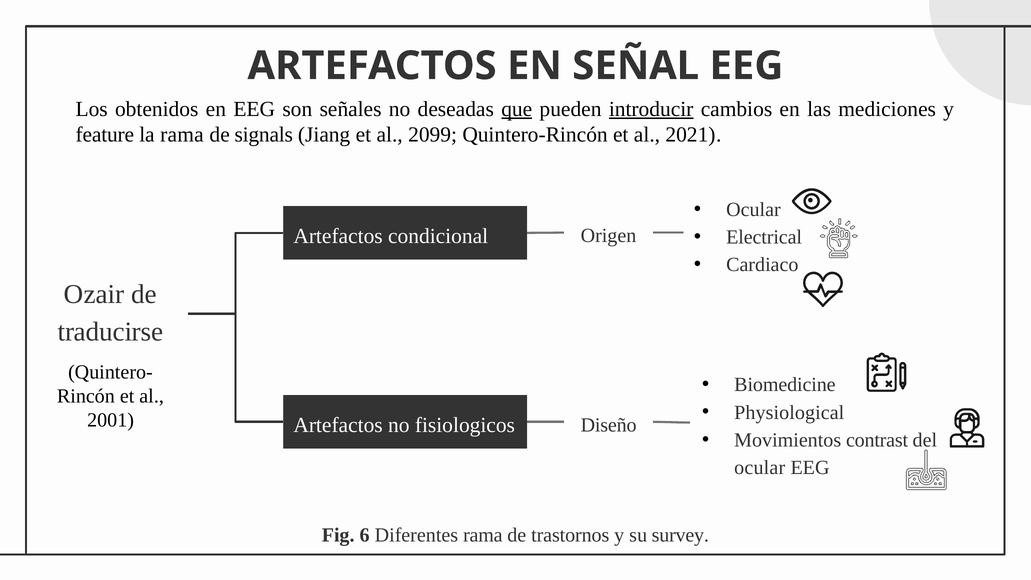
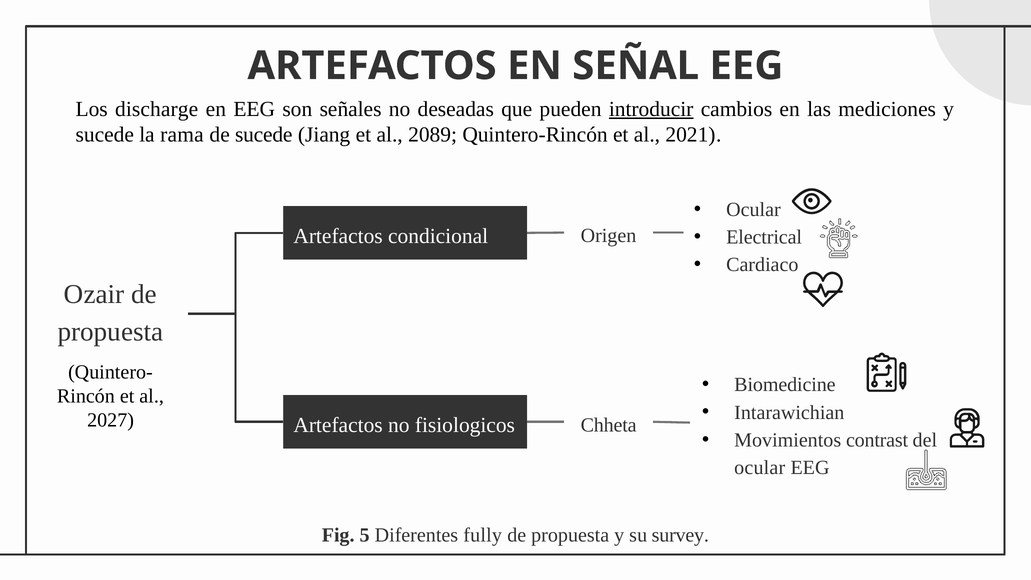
obtenidos: obtenidos -> discharge (157, 109)
que underline: present -> none (517, 109)
feature: feature -> sucede (105, 135)
de signals: signals -> sucede (264, 135)
2099: 2099 -> 2089 (433, 135)
traducirse: traducirse -> propuesta (110, 332)
Physiological: Physiological -> Intarawichian (789, 412)
2001: 2001 -> 2027 (111, 420)
Diseño: Diseño -> Chheta (609, 425)
6: 6 -> 5 (365, 535)
Diferentes rama: rama -> fully (483, 535)
trastornos: trastornos -> propuesta (570, 535)
